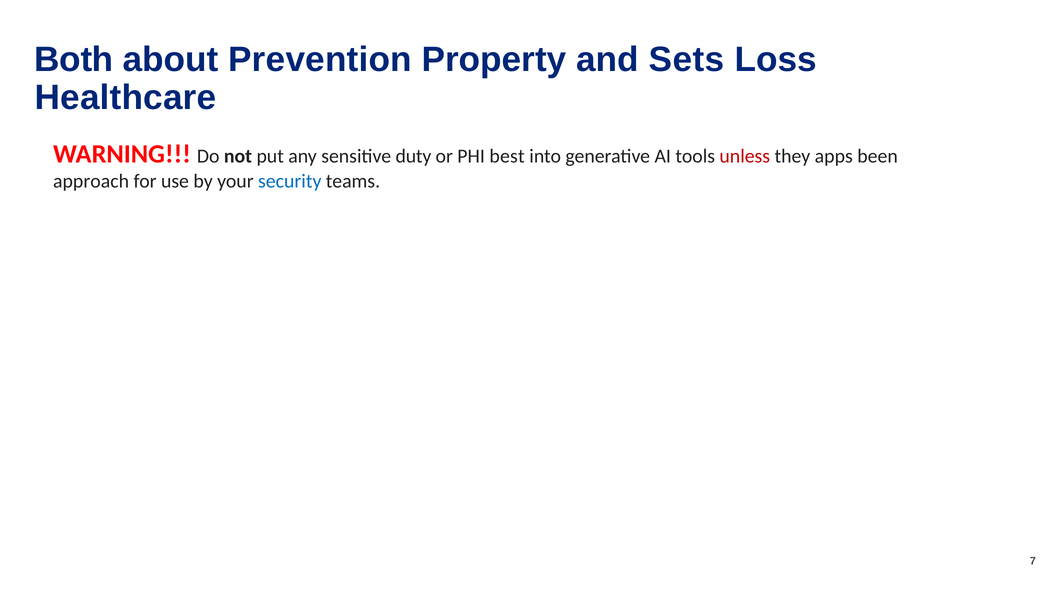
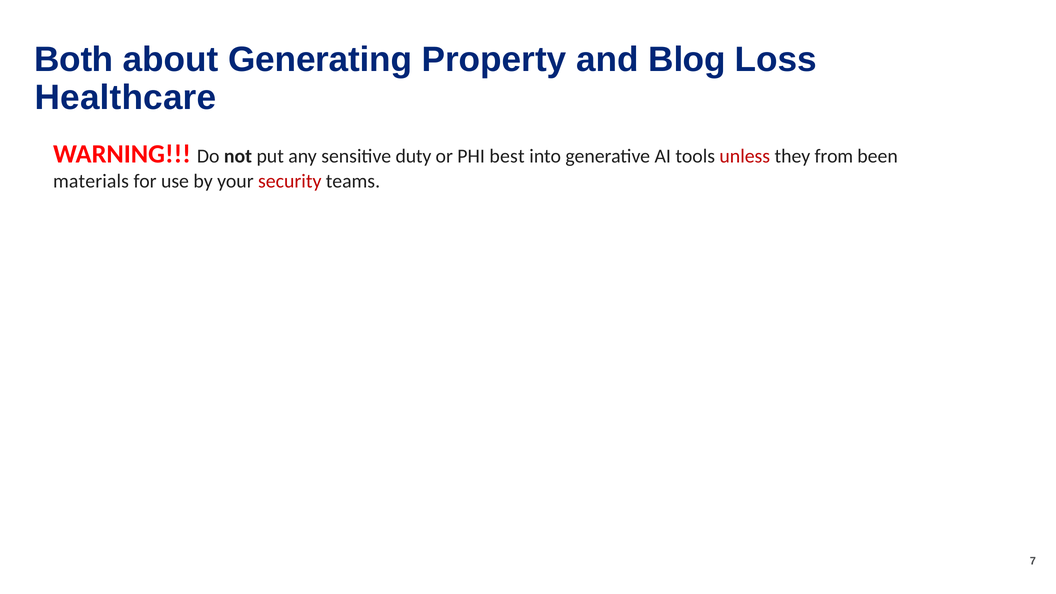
Prevention: Prevention -> Generating (320, 60)
Sets: Sets -> Blog (687, 60)
apps: apps -> from (834, 156)
approach: approach -> materials (91, 181)
security colour: blue -> red (290, 181)
